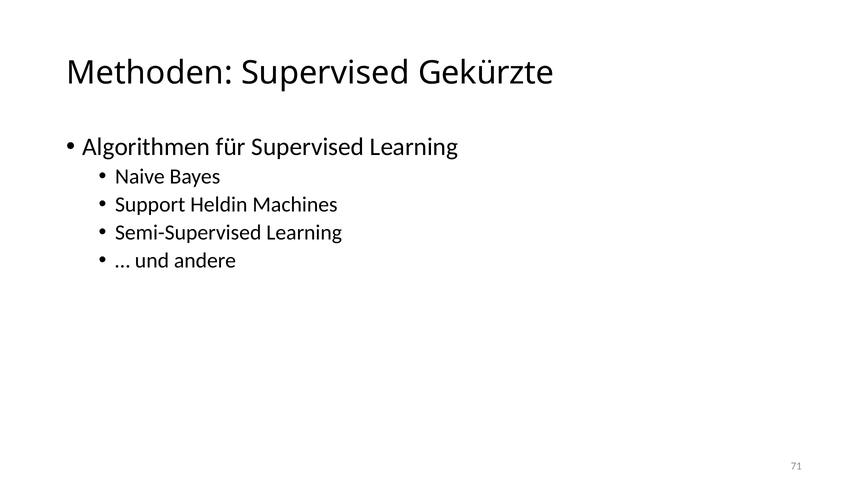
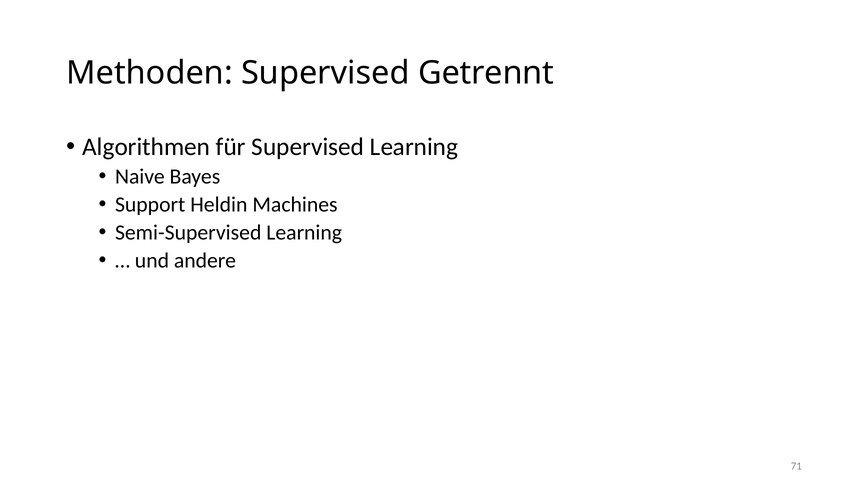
Gekürzte: Gekürzte -> Getrennt (486, 73)
